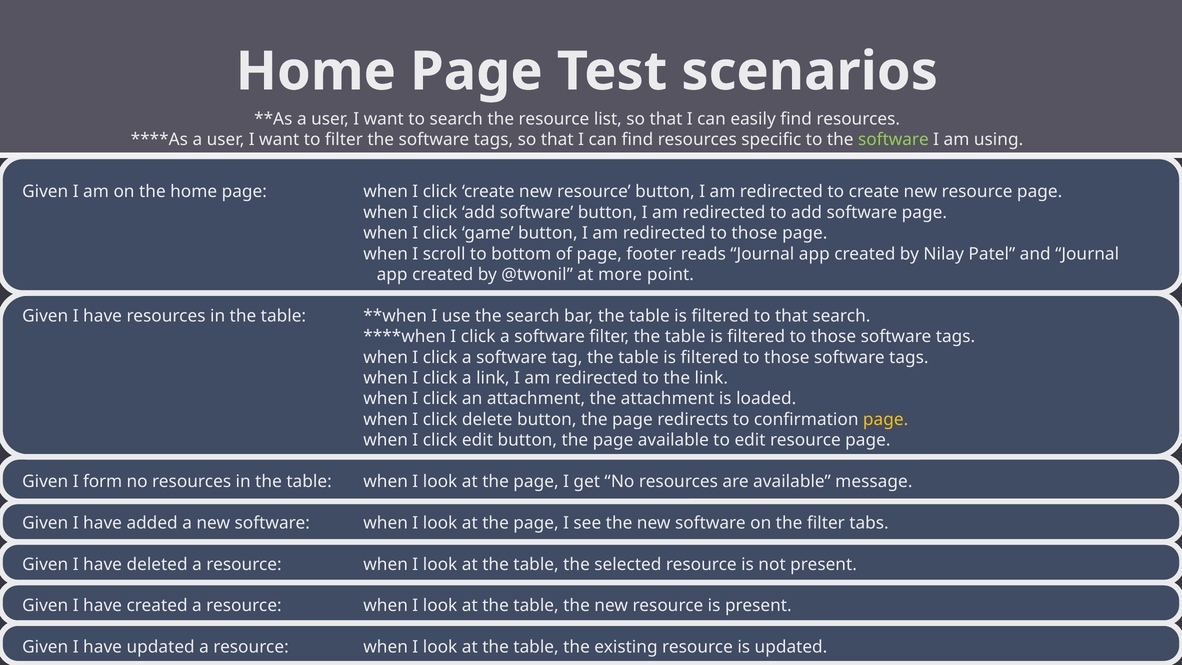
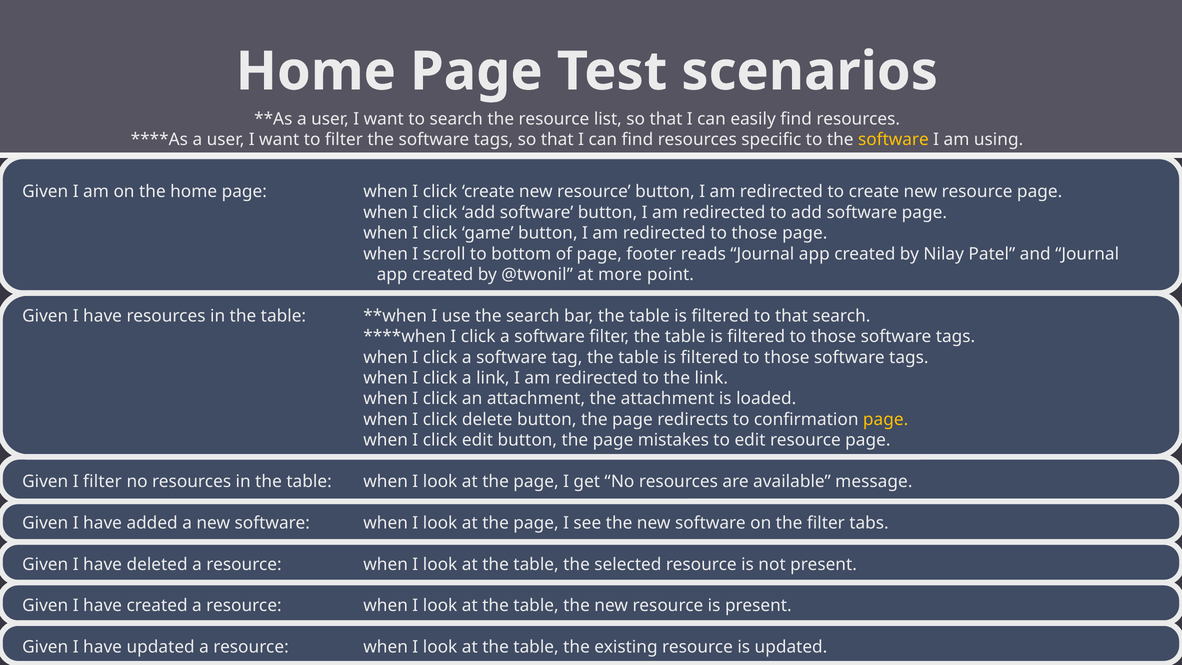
software colour: light green -> yellow (893, 140)
page available: available -> mistakes (673, 440)
I form: form -> filter (102, 481)
